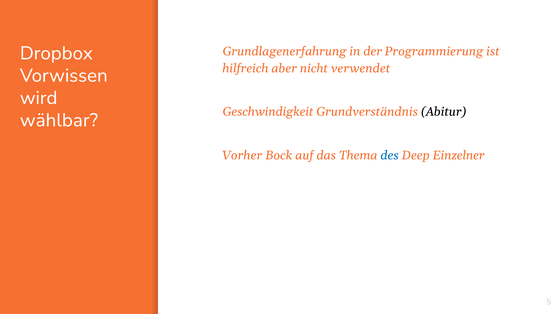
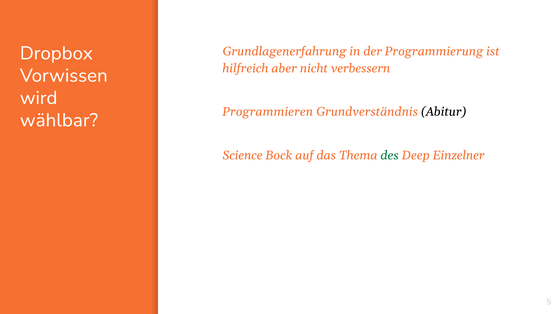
verwendet: verwendet -> verbessern (361, 68)
Geschwindigkeit: Geschwindigkeit -> Programmieren (268, 112)
Vorher: Vorher -> Science (242, 156)
des colour: blue -> green (390, 156)
